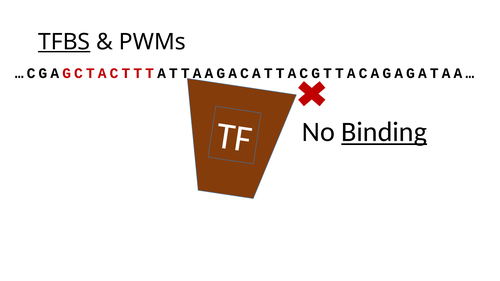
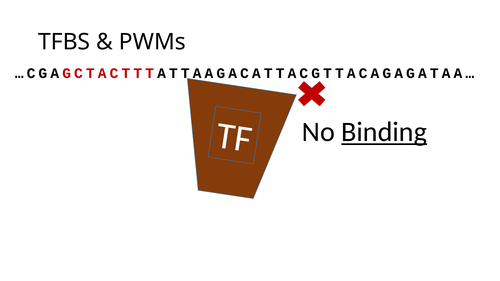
TFBS underline: present -> none (64, 42)
